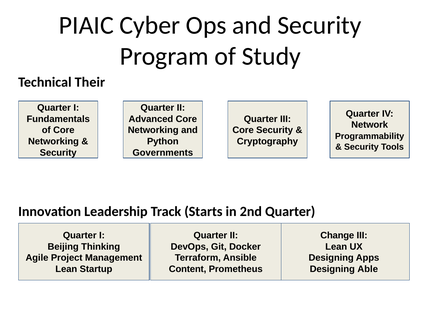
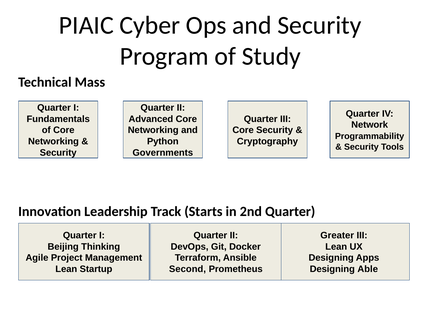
Their: Their -> Mass (90, 82)
Change: Change -> Greater (337, 235)
Content: Content -> Second (188, 269)
